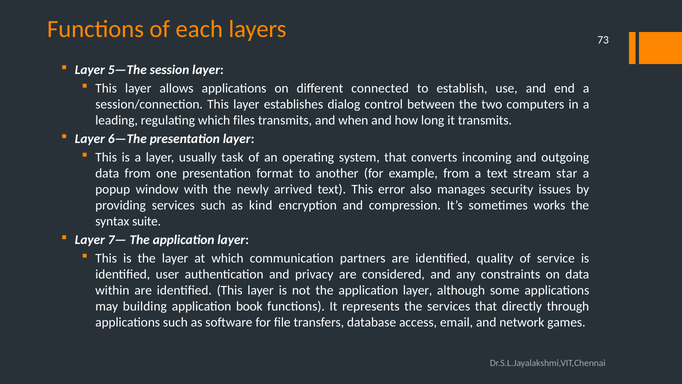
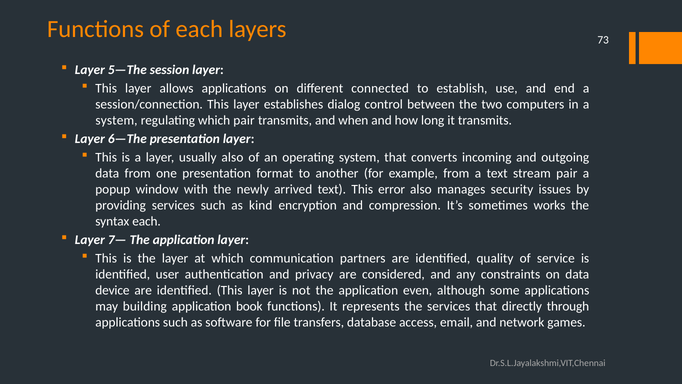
leading: leading -> system (116, 120)
which files: files -> pair (244, 120)
usually task: task -> also (232, 157)
stream star: star -> pair (567, 173)
syntax suite: suite -> each (147, 221)
within: within -> device (112, 290)
not the application layer: layer -> even (418, 290)
